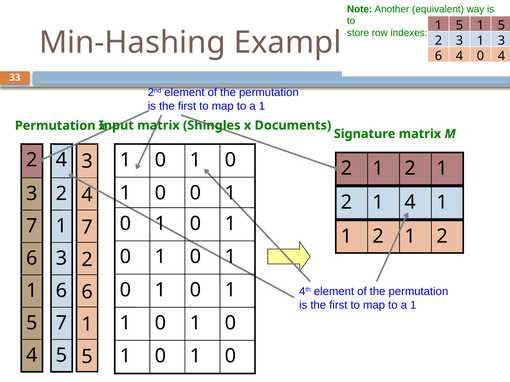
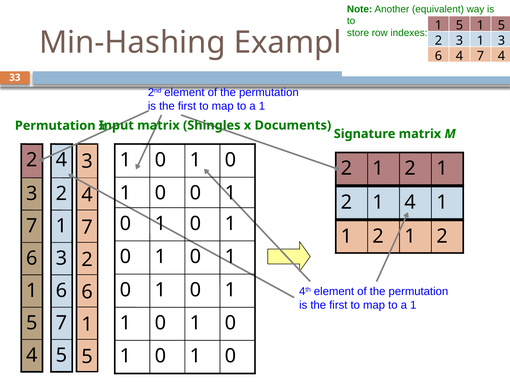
6 4 0: 0 -> 7 (480, 56)
